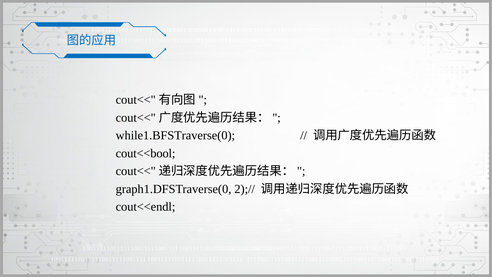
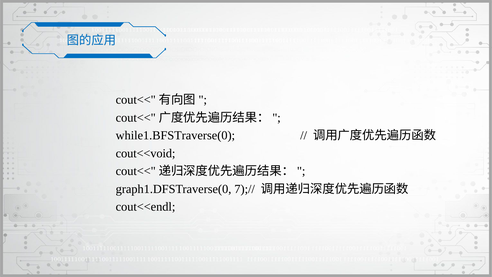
cout<<bool: cout<<bool -> cout<<void (146, 153)
2);//: 2);// -> 7);// (245, 189)
